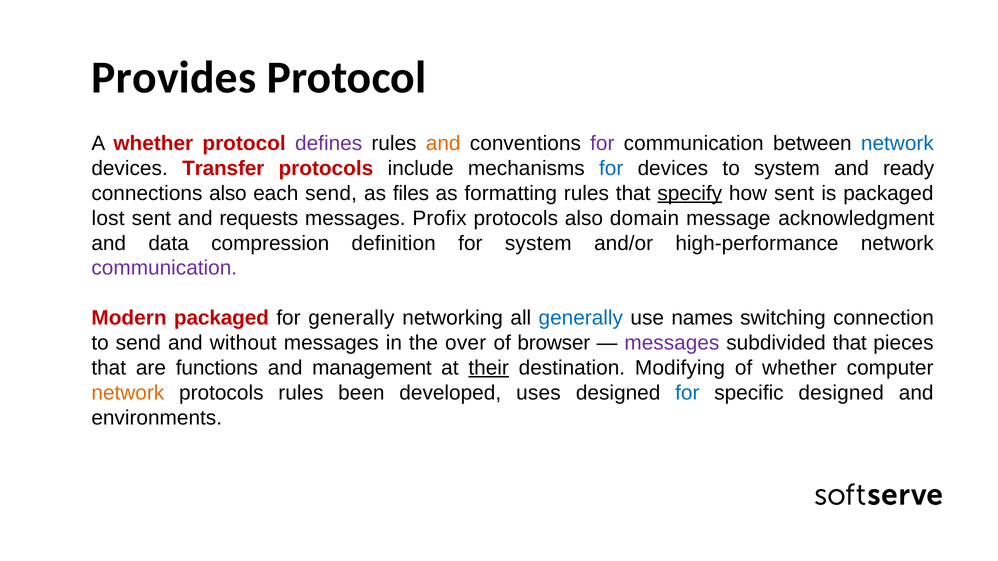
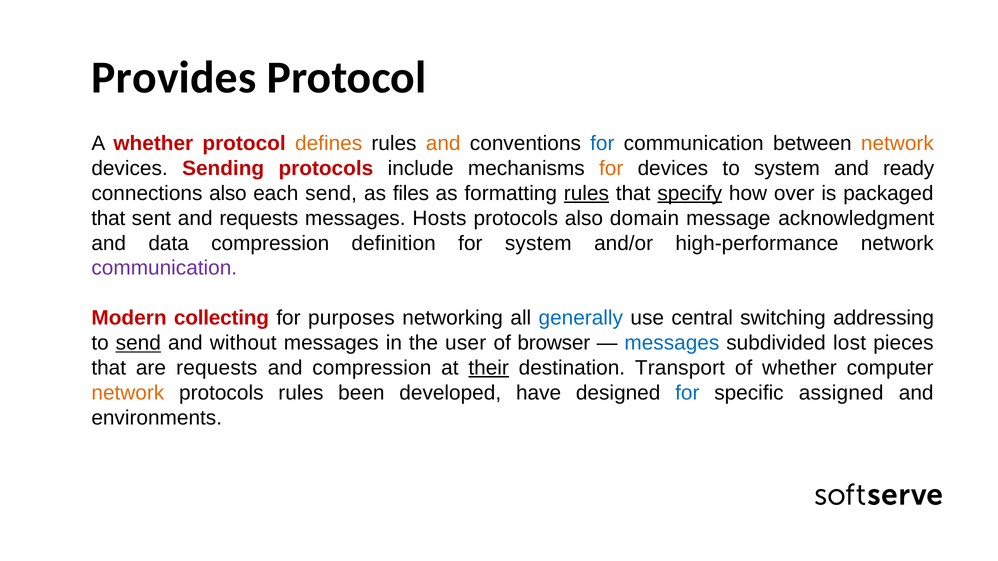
defines colour: purple -> orange (329, 144)
for colour: purple -> blue (602, 144)
network colour: blue -> orange (897, 144)
Transfer: Transfer -> Sending (223, 168)
for colour: blue -> orange (611, 168)
rules underline: none -> present (586, 193)
how sent: sent -> over (794, 193)
lost: lost -> that (108, 218)
Profix: Profix -> Hosts (439, 218)
Modern packaged: packaged -> collecting (221, 318)
for generally: generally -> purposes (351, 318)
names: names -> central (702, 318)
connection: connection -> addressing (884, 318)
send underline: none -> present (138, 343)
over: over -> user (466, 343)
messages colour: purple -> blue (672, 343)
subdivided that: that -> lost (850, 343)
are functions: functions -> requests (217, 368)
and management: management -> compression (372, 368)
Modifying: Modifying -> Transport (680, 368)
uses: uses -> have (539, 393)
specific designed: designed -> assigned (841, 393)
